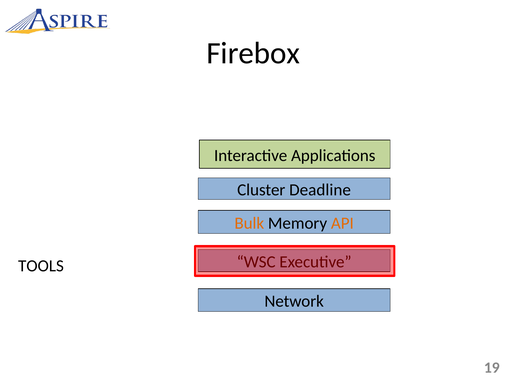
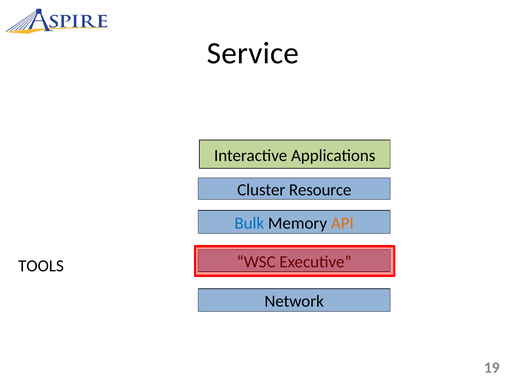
Firebox: Firebox -> Service (253, 53)
Deadline: Deadline -> Resource (320, 190)
Bulk colour: orange -> blue (249, 223)
